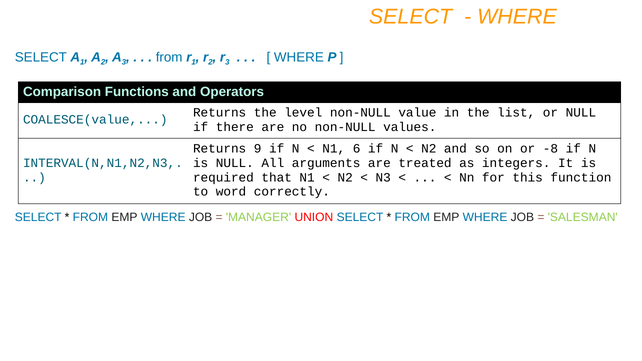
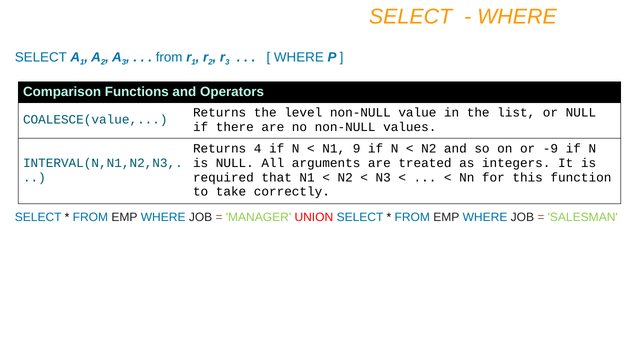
9: 9 -> 4 (258, 149)
6: 6 -> 9 (357, 149)
-8: -8 -> -9 (550, 149)
word: word -> take (231, 192)
